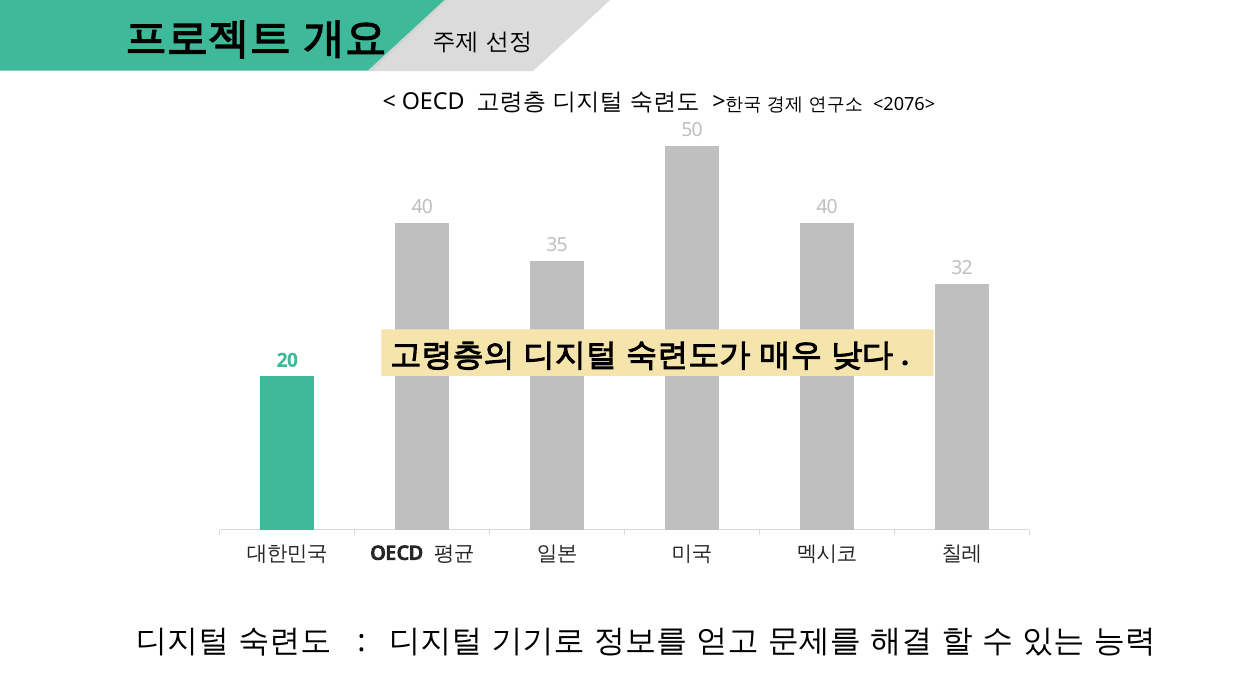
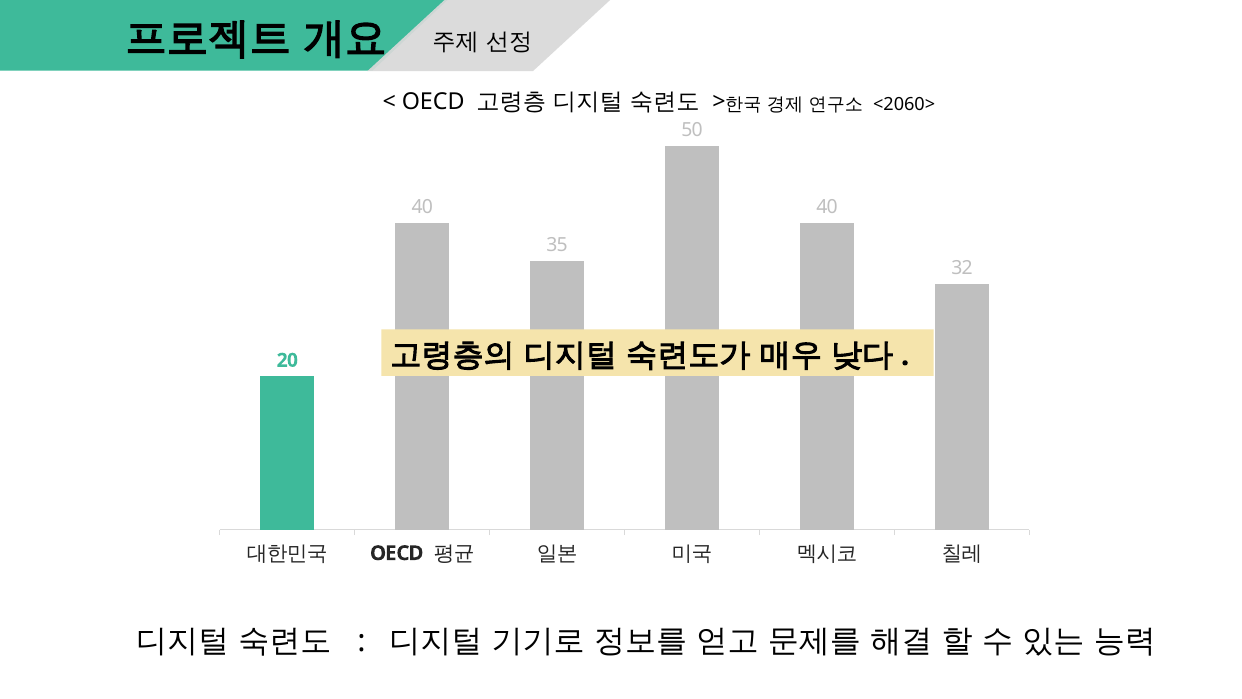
<2076>: <2076> -> <2060> (904, 105)
